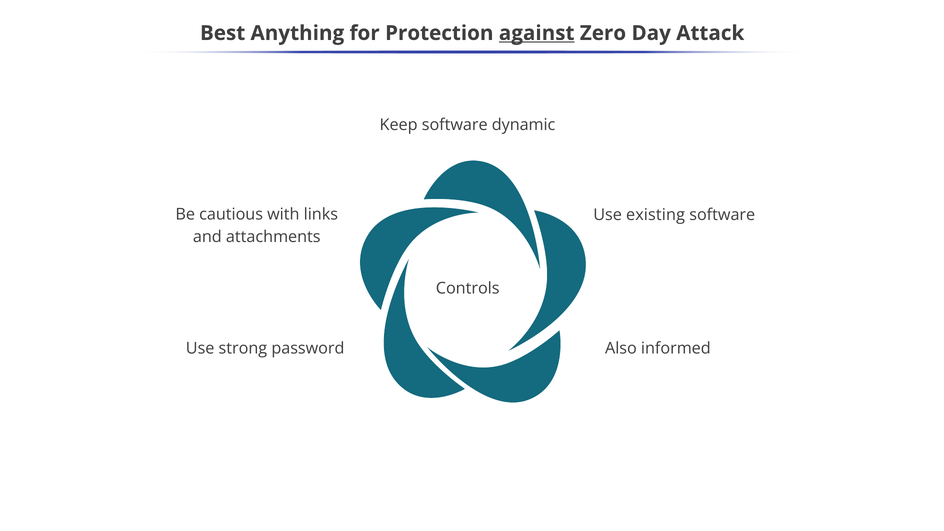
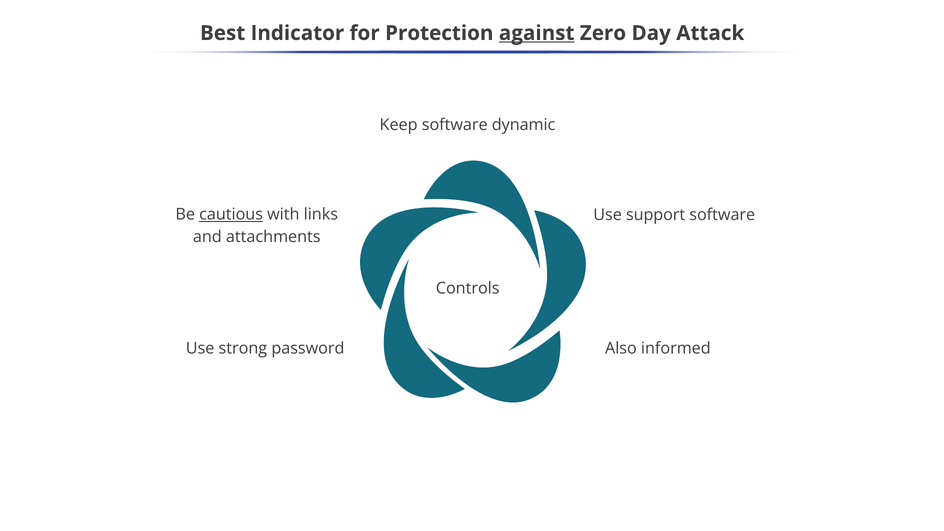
Anything: Anything -> Indicator (297, 33)
cautious underline: none -> present (231, 215)
existing: existing -> support (656, 215)
